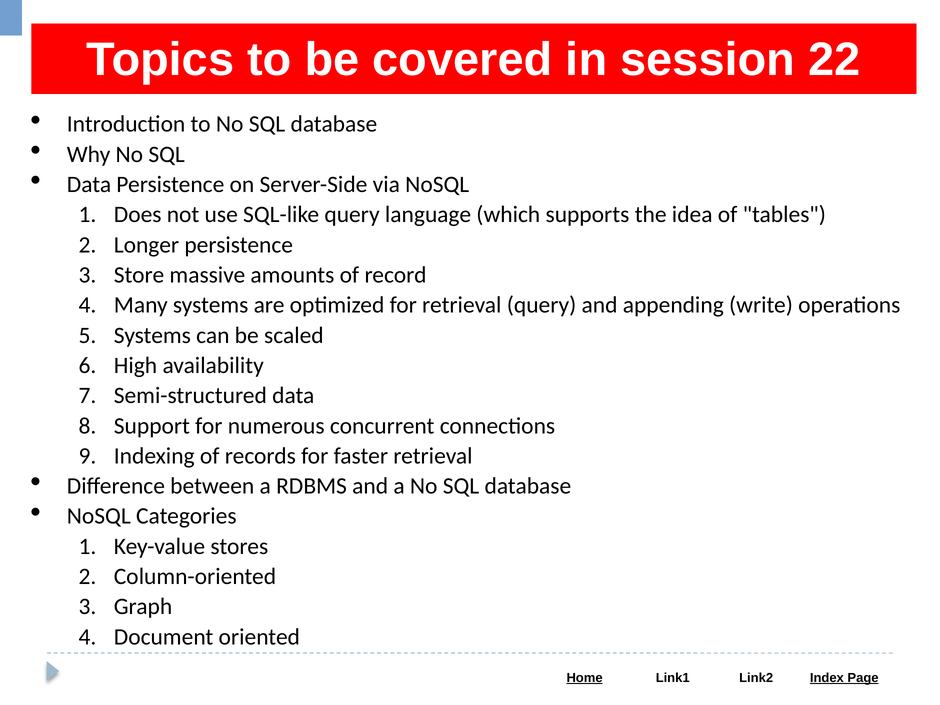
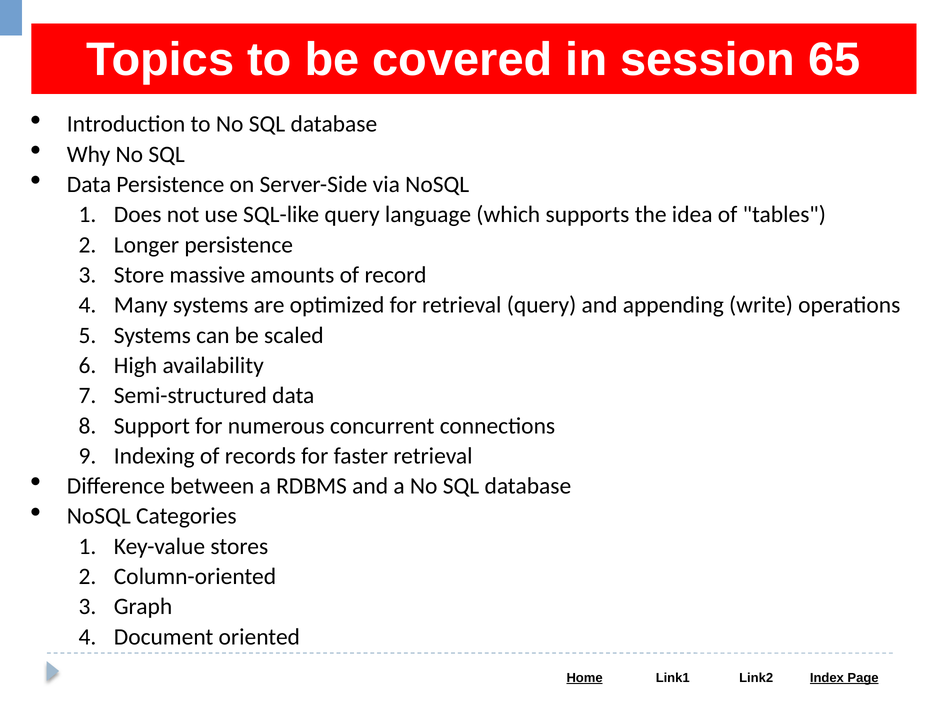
22: 22 -> 65 (834, 60)
